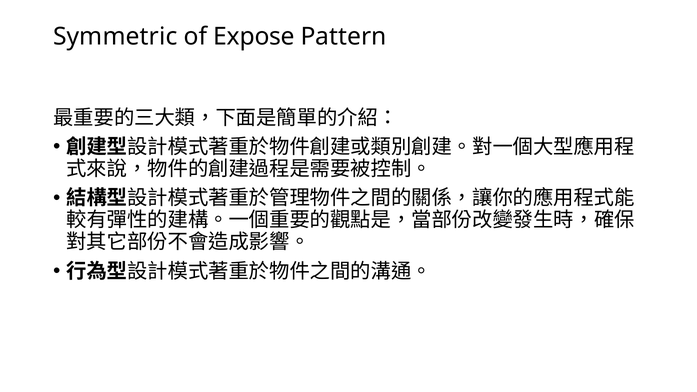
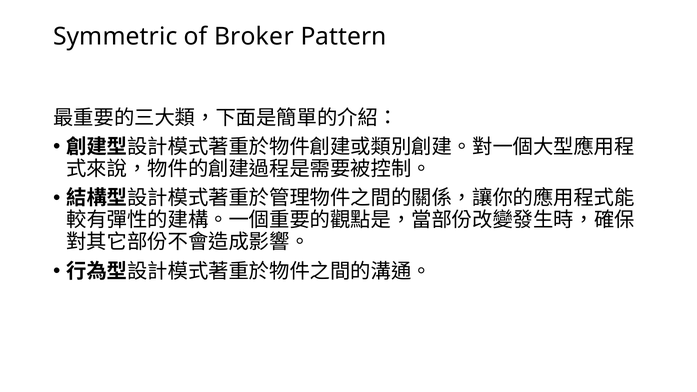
Expose: Expose -> Broker (254, 37)
